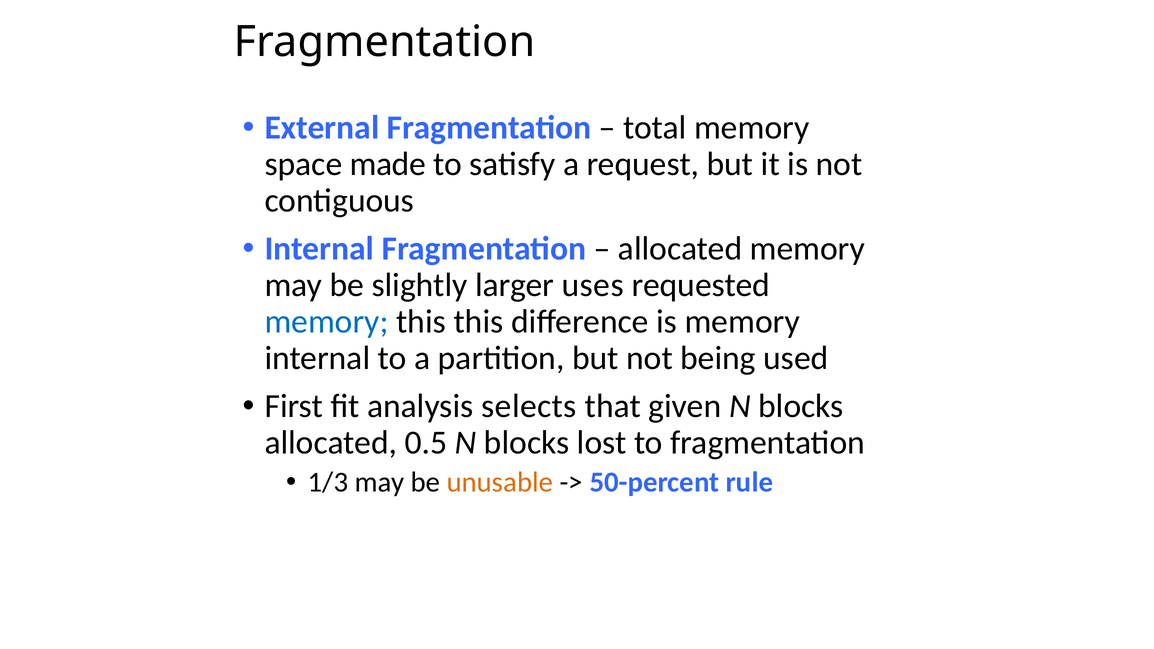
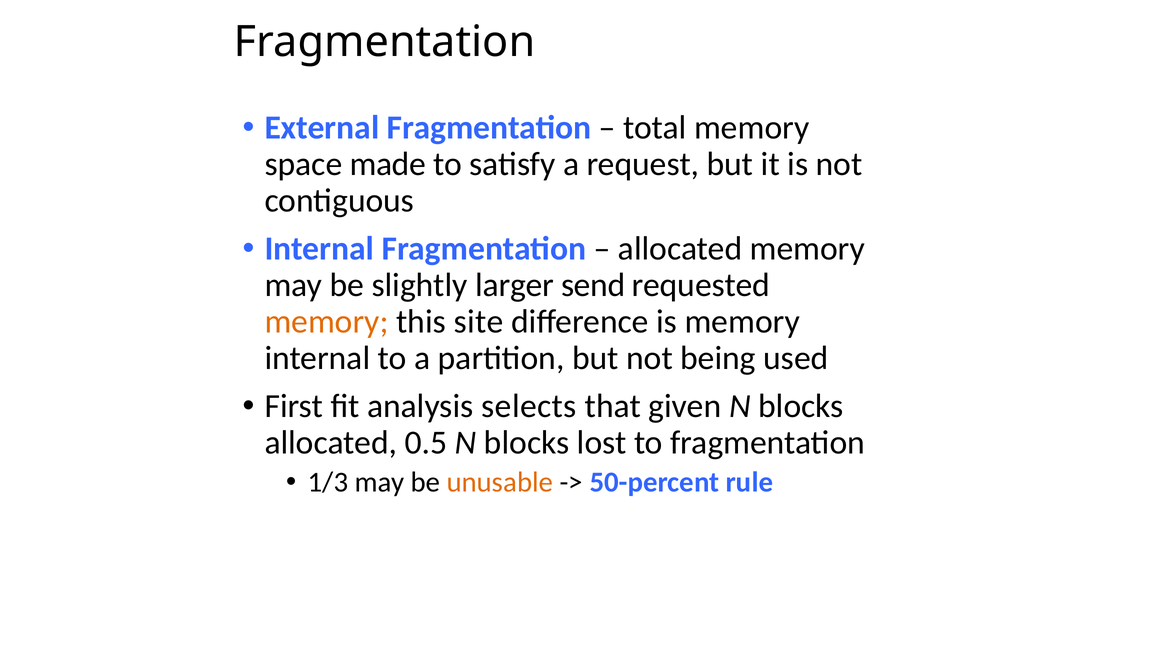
uses: uses -> send (593, 285)
memory colour: blue -> orange (327, 322)
this this: this -> site (478, 322)
